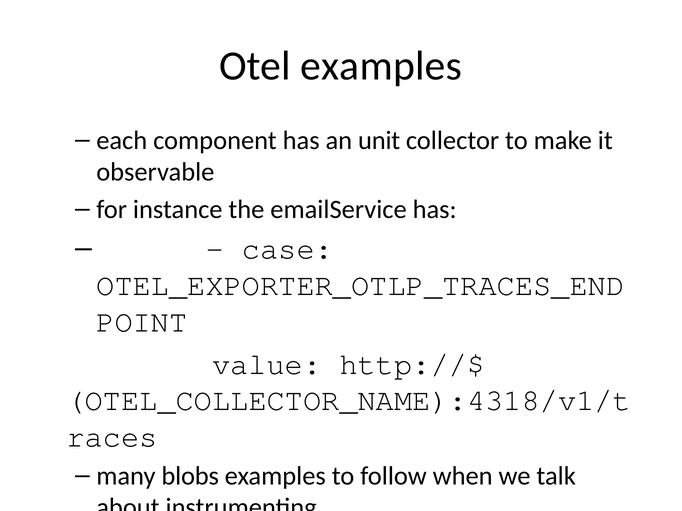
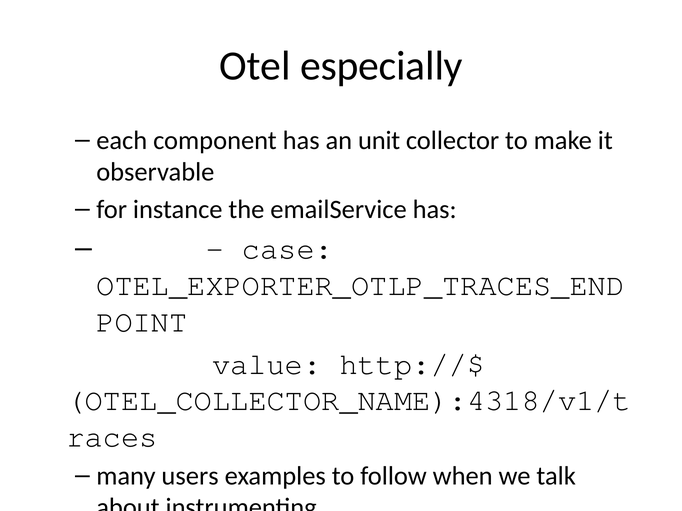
Otel examples: examples -> especially (381, 66)
blobs: blobs -> users (190, 476)
